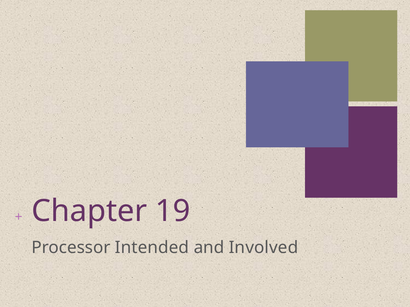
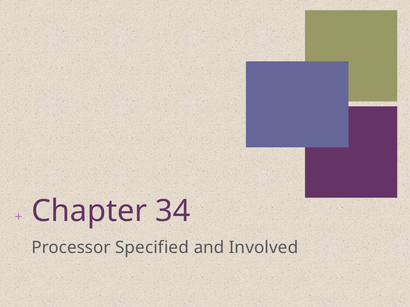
19: 19 -> 34 (173, 212)
Intended: Intended -> Specified (152, 248)
